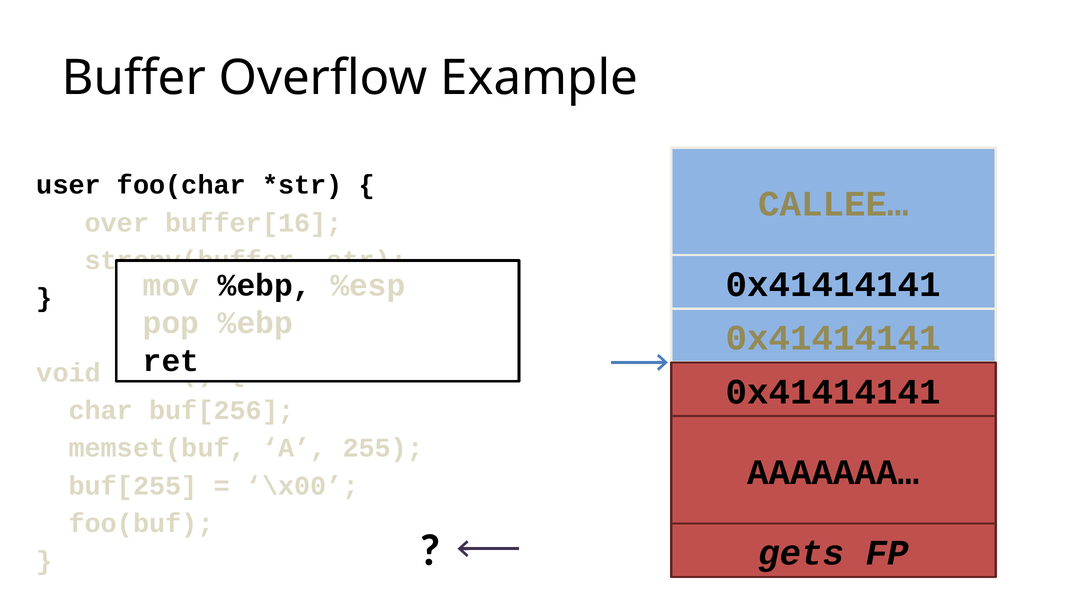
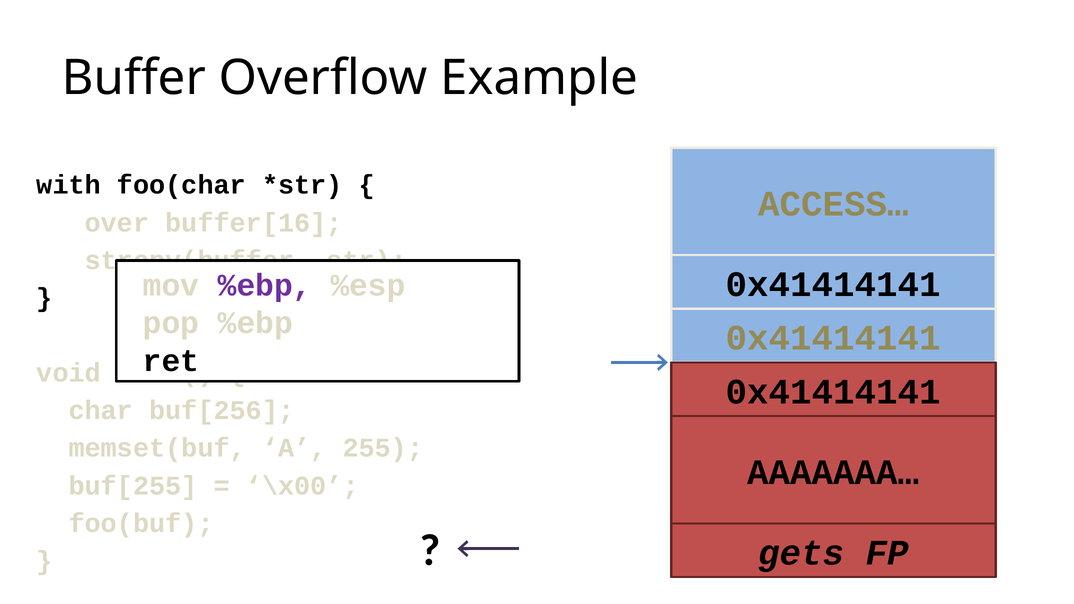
user: user -> with (69, 185)
CALLEE…: CALLEE… -> ACCESS… (833, 204)
%ebp colour: black -> purple (265, 286)
